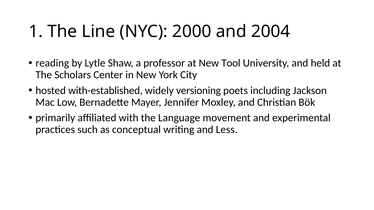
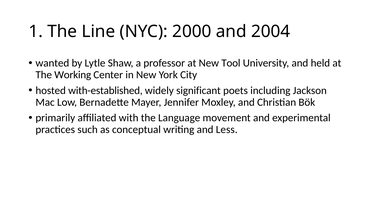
reading: reading -> wanted (52, 63)
Scholars: Scholars -> Working (73, 75)
versioning: versioning -> significant (199, 91)
